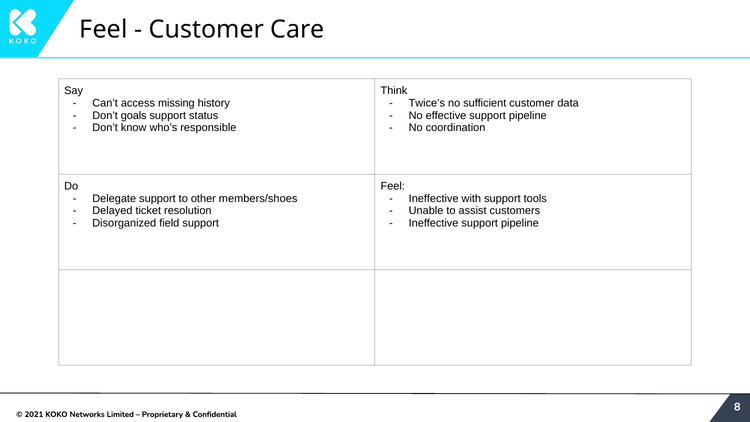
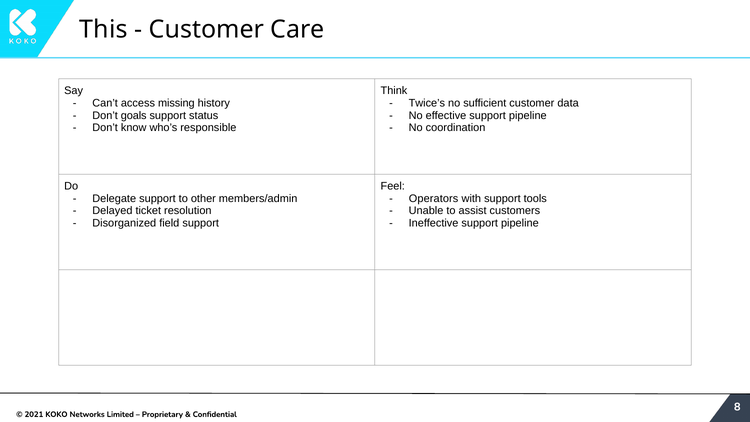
Feel: Feel -> This (104, 30)
members/shoes: members/shoes -> members/admin (258, 198)
Ineffective: Ineffective -> Operators (434, 198)
